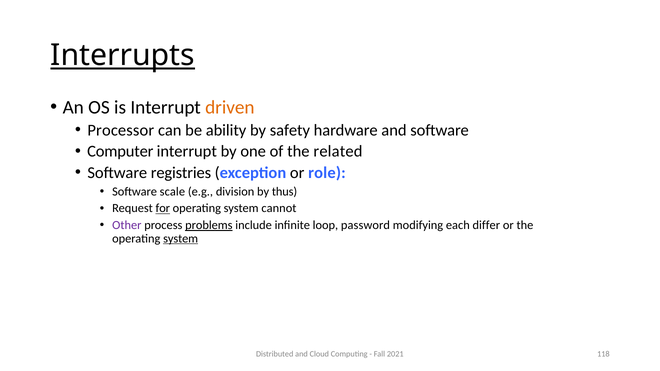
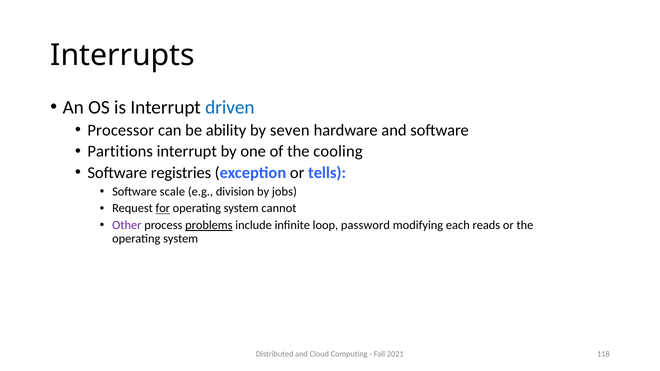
Interrupts underline: present -> none (123, 55)
driven colour: orange -> blue (230, 107)
safety: safety -> seven (290, 130)
Computer: Computer -> Partitions (120, 151)
related: related -> cooling (338, 151)
role: role -> tells (327, 173)
thus: thus -> jobs (284, 192)
differ: differ -> reads (486, 225)
system underline: present -> none (181, 239)
